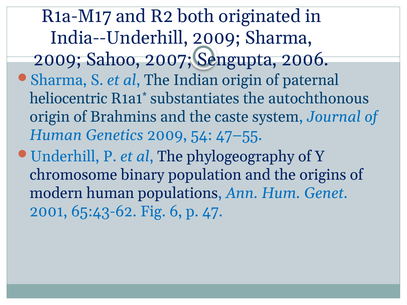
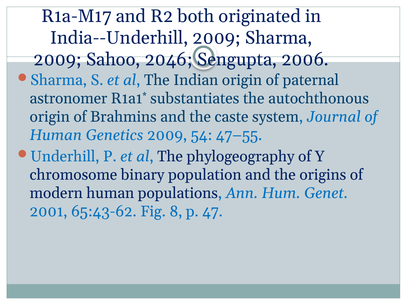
2007: 2007 -> 2046 (169, 60)
heliocentric: heliocentric -> astronomer (68, 99)
6: 6 -> 8 (176, 212)
